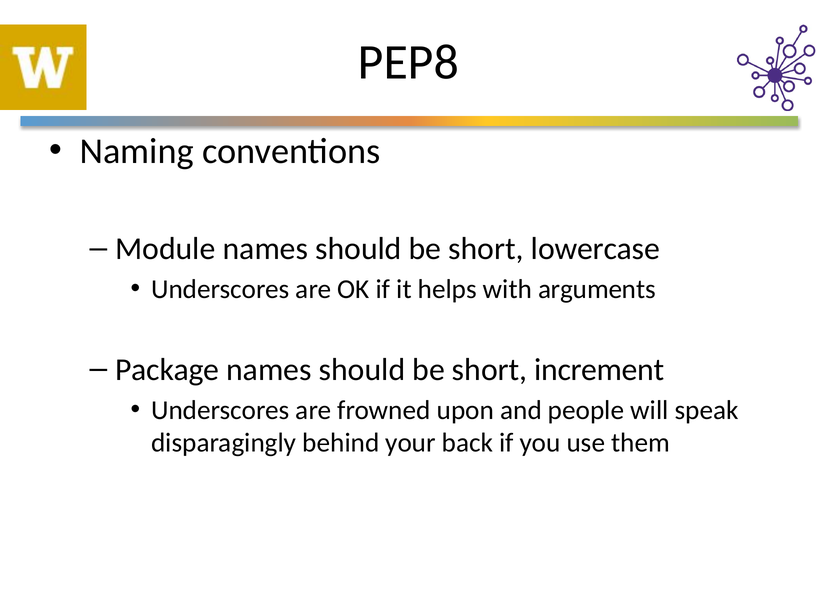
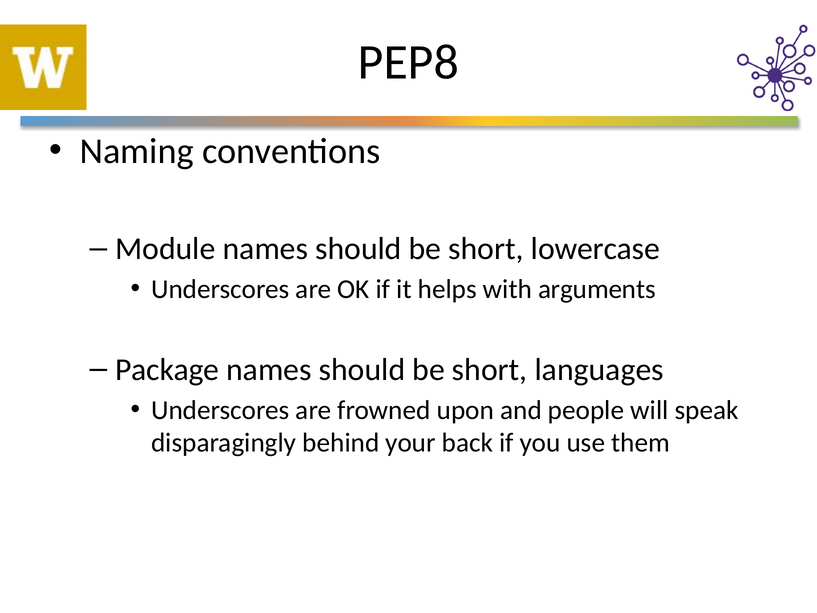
increment: increment -> languages (599, 369)
